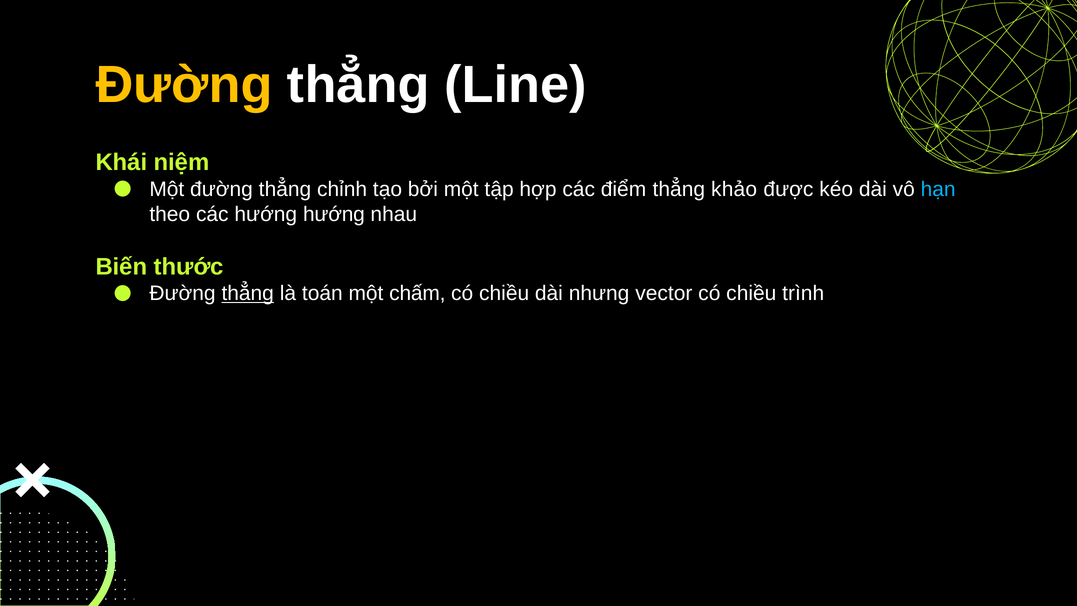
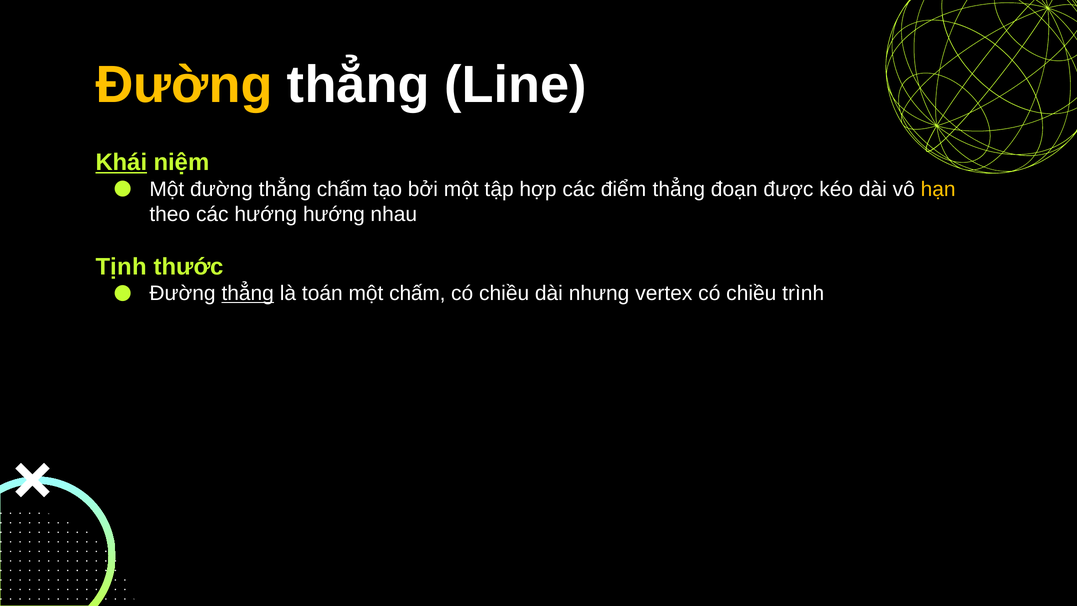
Khái underline: none -> present (121, 163)
thẳng chỉnh: chỉnh -> chấm (342, 189)
khảo: khảo -> đoạn (734, 189)
hạn colour: light blue -> yellow (938, 189)
Biến: Biến -> Tịnh (121, 267)
vector: vector -> vertex (664, 293)
